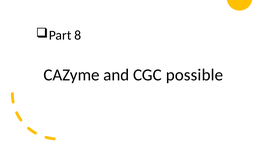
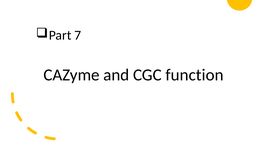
8: 8 -> 7 (78, 35)
possible: possible -> function (195, 75)
